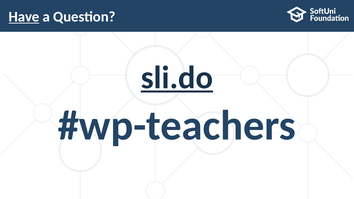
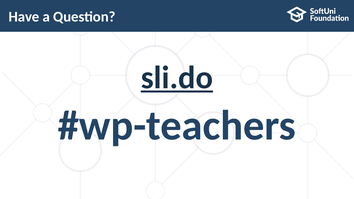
Have underline: present -> none (24, 17)
